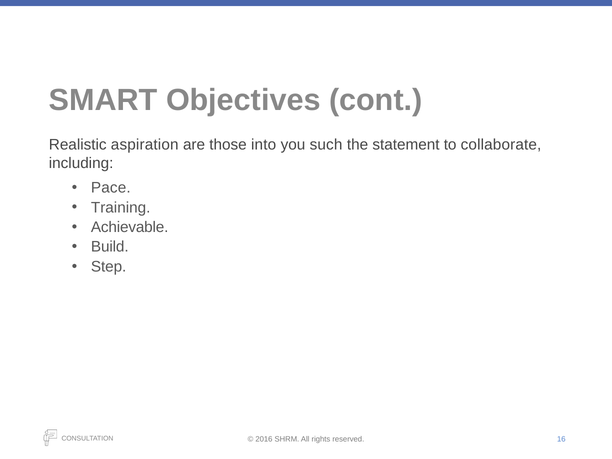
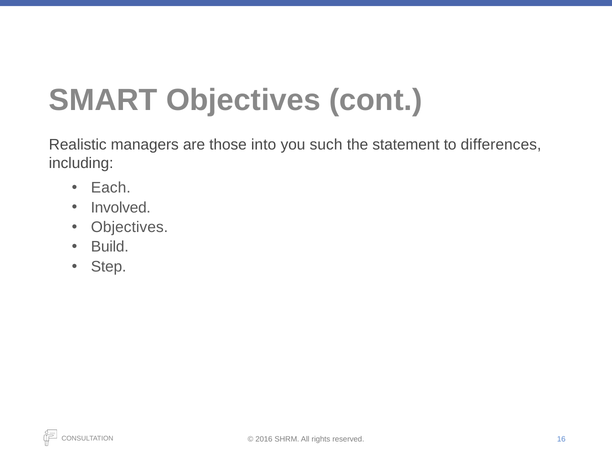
aspiration: aspiration -> managers (145, 145)
collaborate: collaborate -> differences (501, 145)
Pace: Pace -> Each (111, 188)
Training: Training -> Involved (121, 207)
Achievable: Achievable -> Objectives (130, 227)
